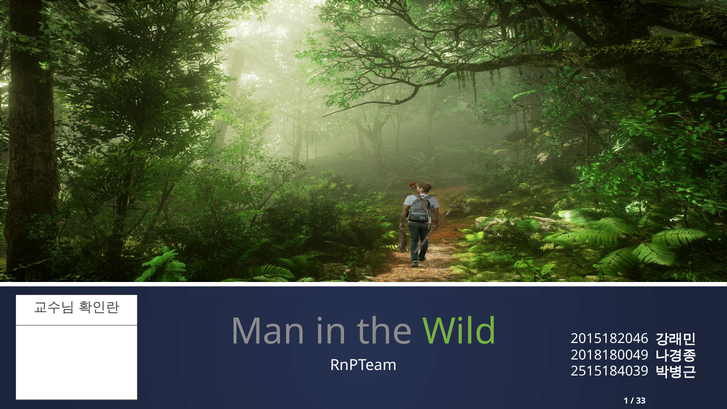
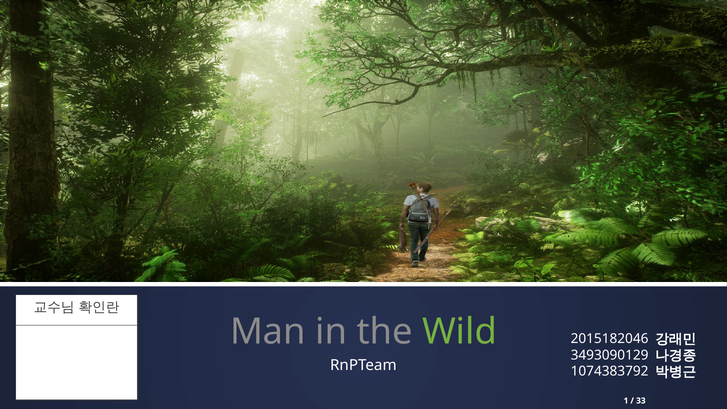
2018180049: 2018180049 -> 3493090129 (610, 355)
2515184039: 2515184039 -> 1074383792 (610, 371)
